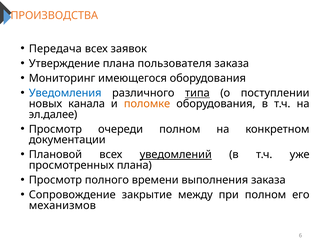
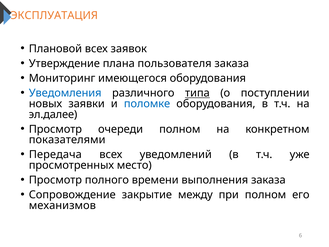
ПРОИЗВОДСТВА: ПРОИЗВОДСТВА -> ЭКСПЛУАТАЦИЯ (54, 16)
Передача: Передача -> Плановой (55, 49)
канала: канала -> заявки (87, 104)
поломке colour: orange -> blue (147, 104)
документации: документации -> показателями (67, 140)
Плановой: Плановой -> Передача (55, 154)
уведомлений underline: present -> none (176, 154)
просмотренных плана: плана -> место (134, 165)
